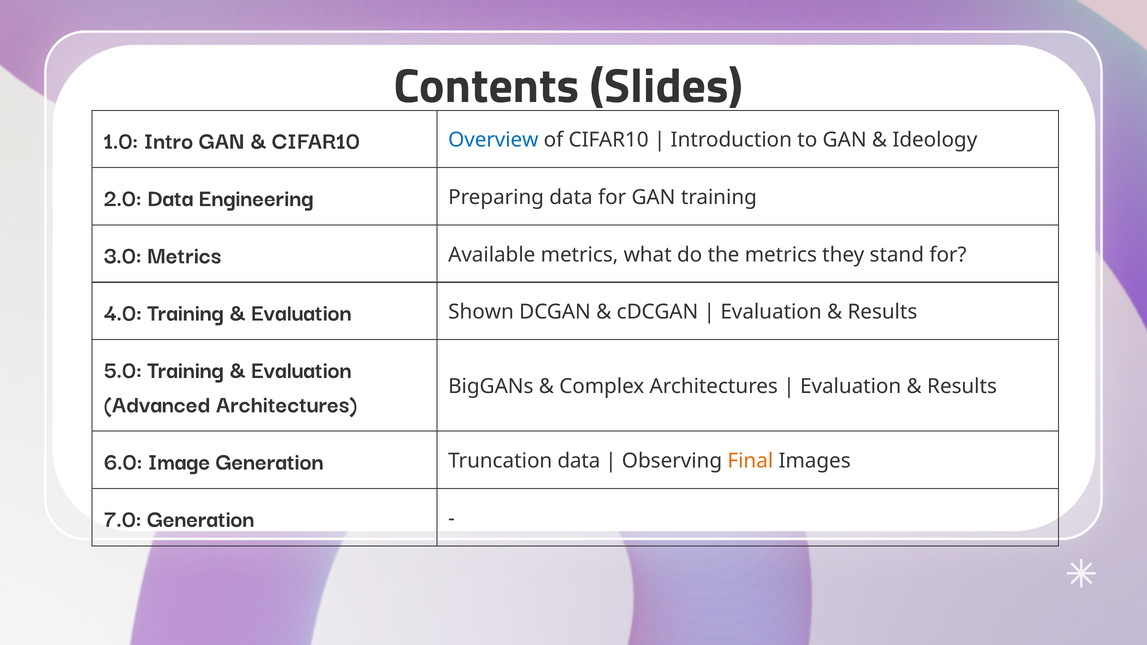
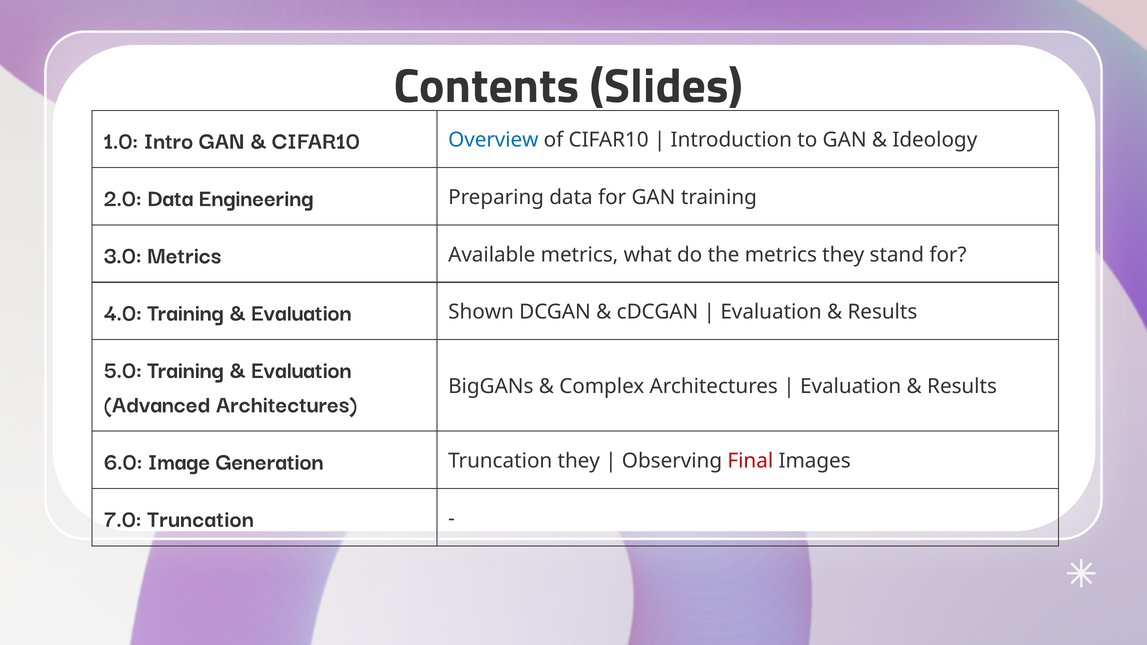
Truncation data: data -> they (579, 461)
Final colour: orange -> red (750, 461)
7.0 Generation: Generation -> Truncation (200, 519)
